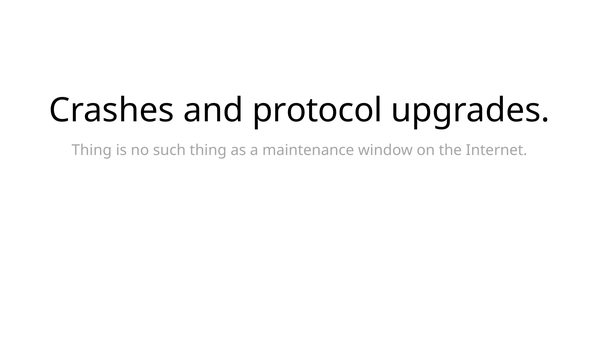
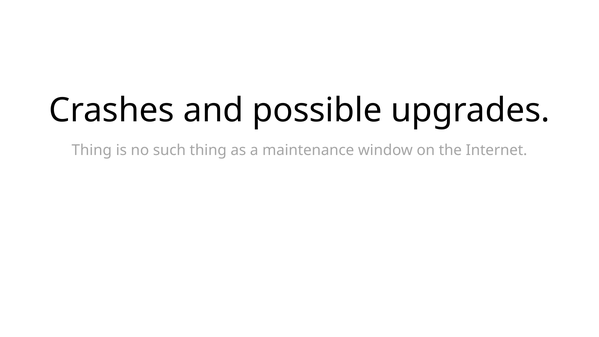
protocol: protocol -> possible (317, 110)
